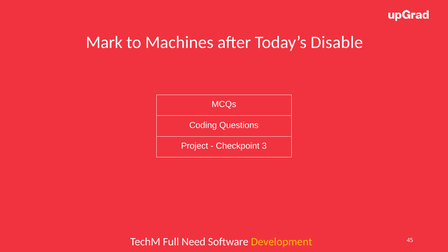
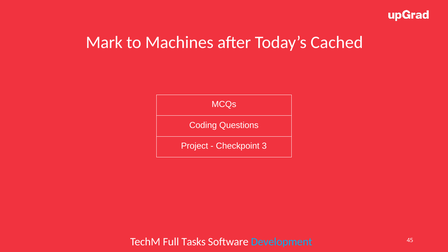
Disable: Disable -> Cached (337, 42)
Need: Need -> Tasks (194, 242)
Development colour: yellow -> light blue (282, 242)
